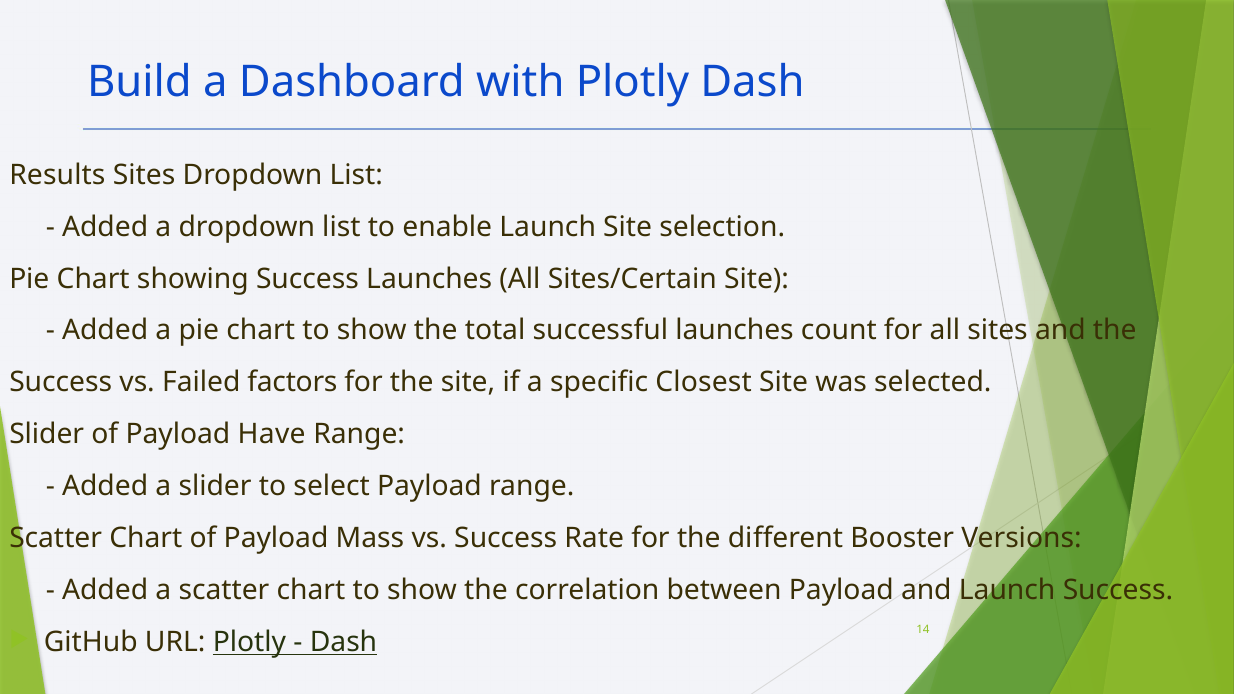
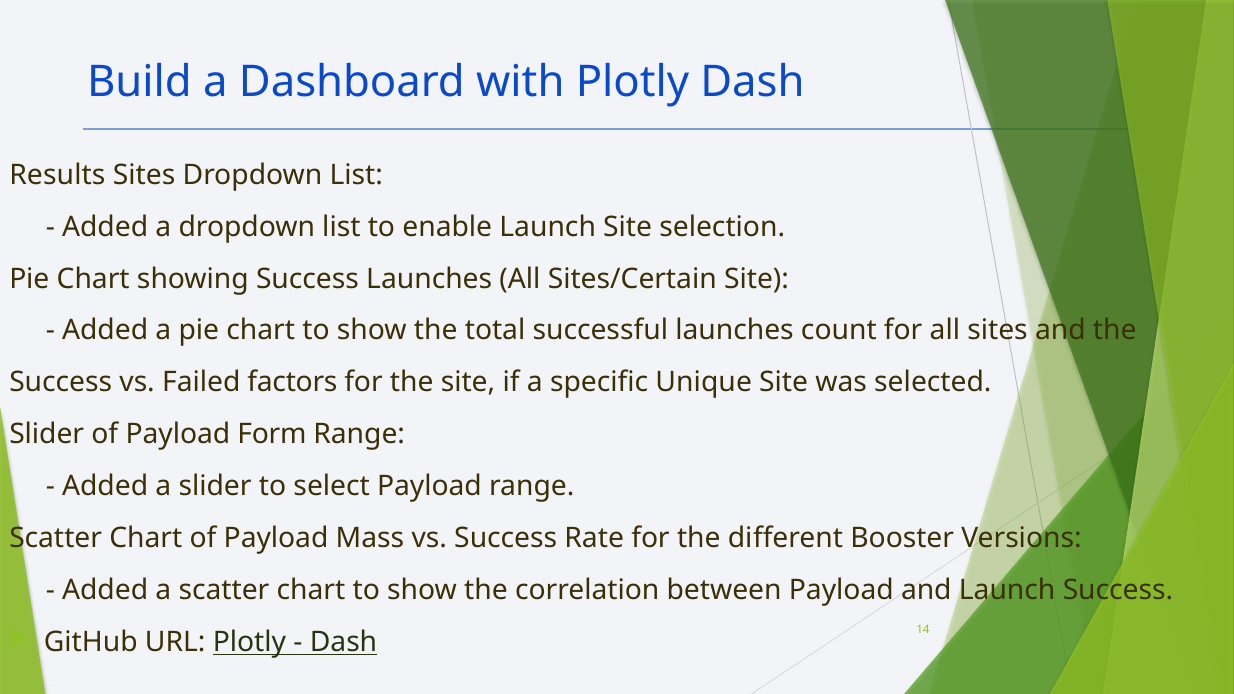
Closest: Closest -> Unique (704, 383)
Have: Have -> Form (272, 434)
